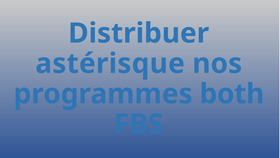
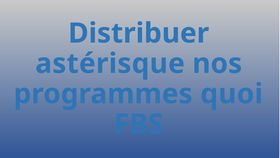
both: both -> quoi (232, 94)
